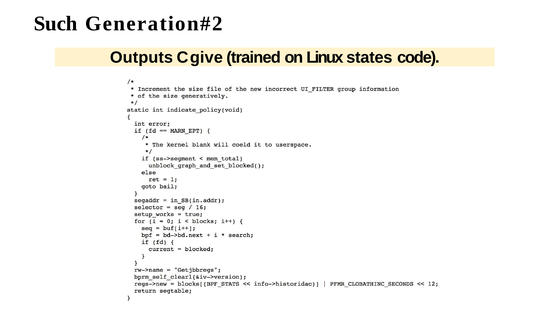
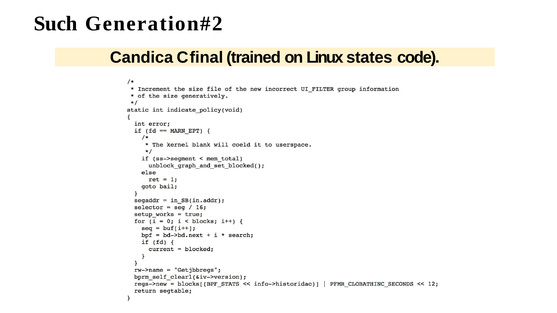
Outputs: Outputs -> Candica (142, 58)
give: give -> final (206, 58)
